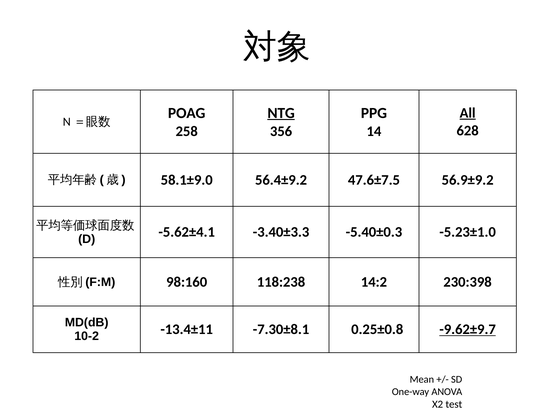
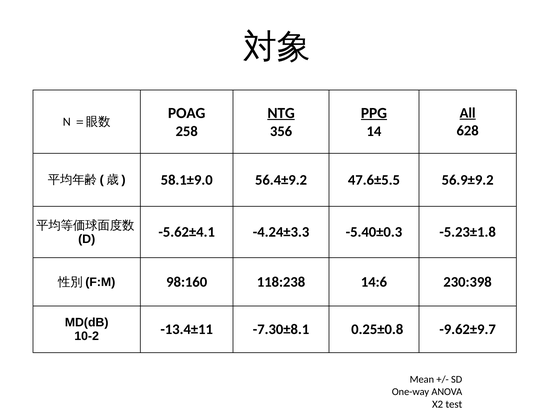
PPG underline: none -> present (374, 113)
47.6±7.5: 47.6±7.5 -> 47.6±5.5 (374, 180)
-3.40±3.3: -3.40±3.3 -> -4.24±3.3 (281, 232)
-5.23±1.0: -5.23±1.0 -> -5.23±1.8 (468, 232)
14:2: 14:2 -> 14:6 (374, 282)
-9.62±9.7 underline: present -> none (468, 330)
